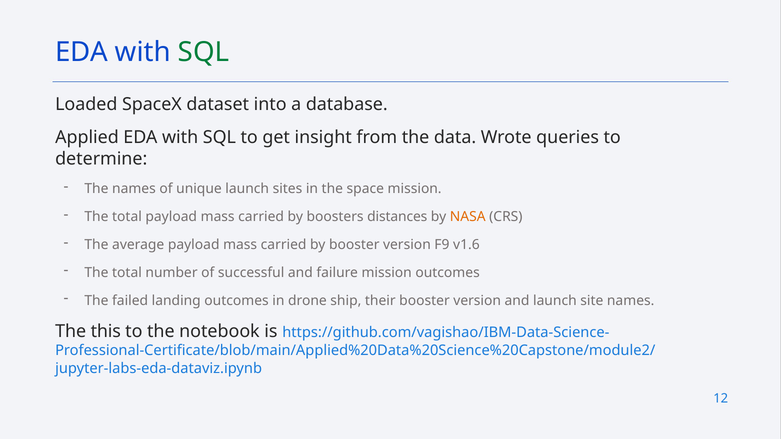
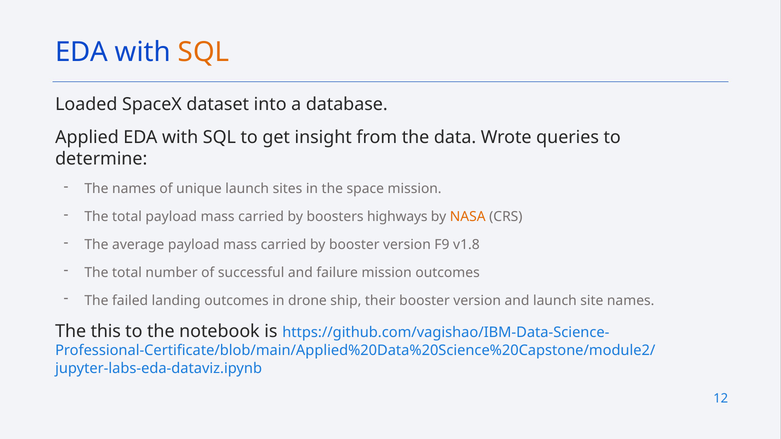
SQL colour: green -> orange (204, 52)
distances: distances -> highways (397, 217)
v1.6: v1.6 -> v1.8 (466, 245)
